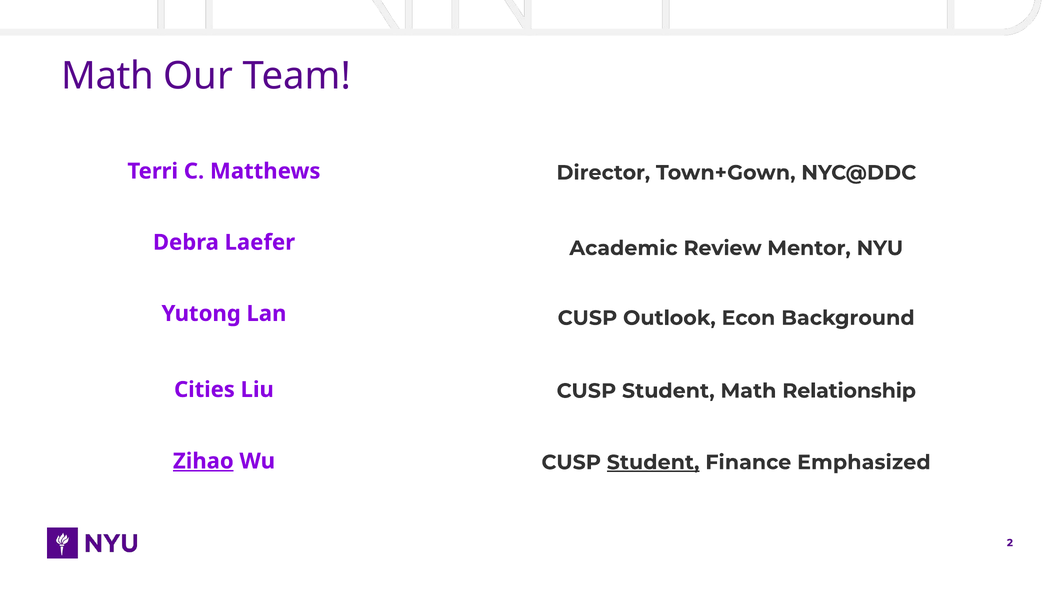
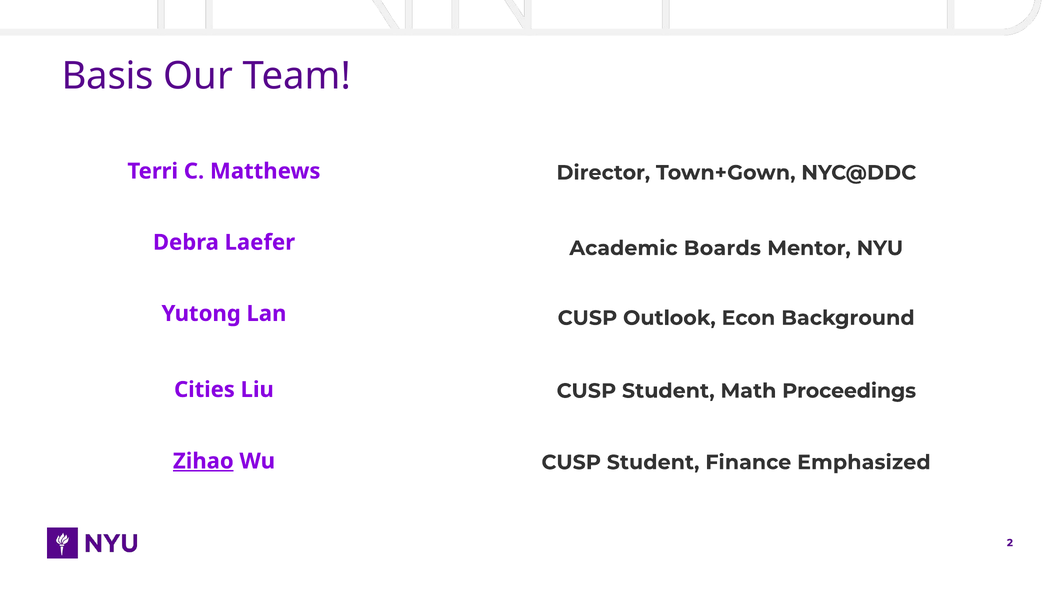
Math: Math -> Basis (108, 76)
Review: Review -> Boards (722, 248)
Relationship: Relationship -> Proceedings (849, 391)
Student underline: present -> none (653, 462)
